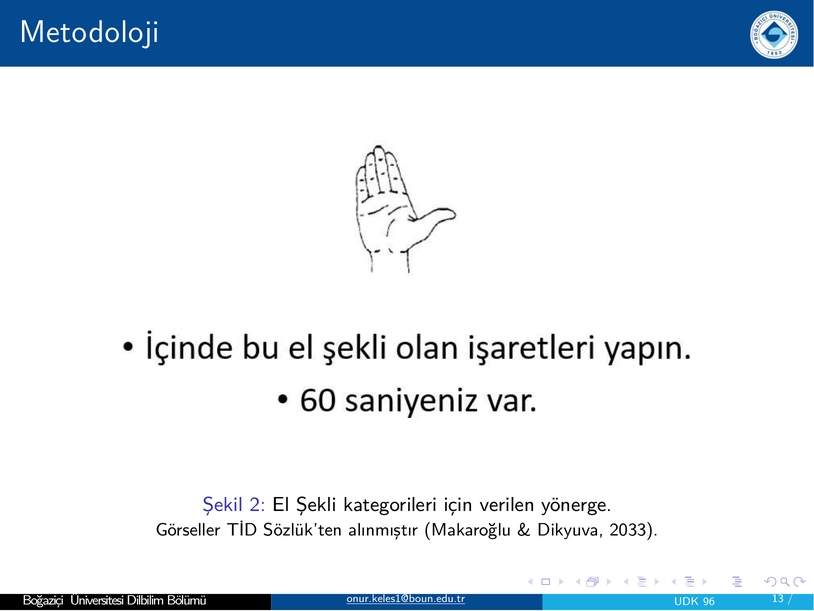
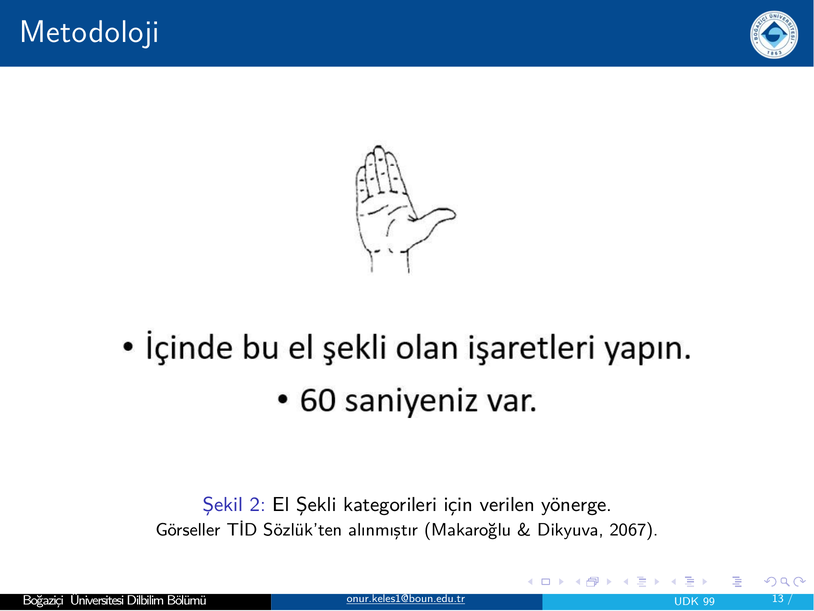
2033: 2033 -> 2067 (634, 530)
96: 96 -> 99 (709, 602)
